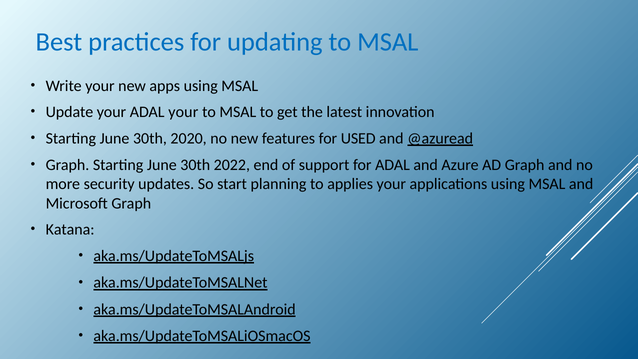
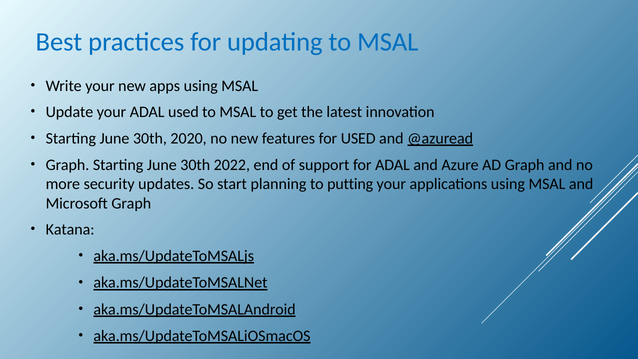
ADAL your: your -> used (183, 112)
applies: applies -> putting (350, 184)
